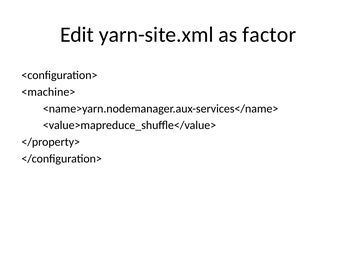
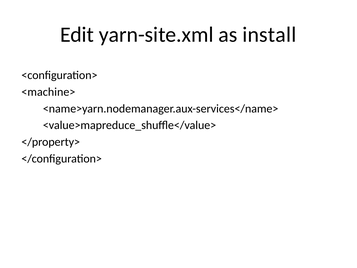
factor: factor -> install (269, 35)
